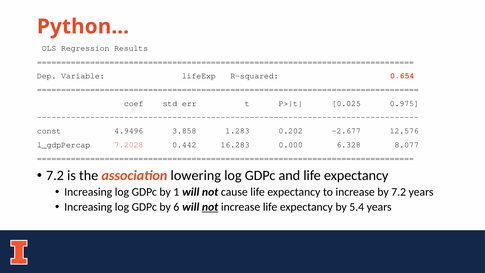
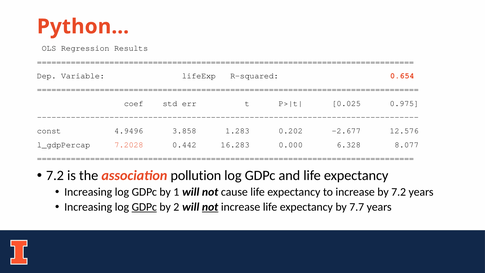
lowering: lowering -> pollution (196, 175)
GDPc underline: none -> present (144, 207)
6: 6 -> 2 (176, 207)
5.4: 5.4 -> 7.7 (357, 207)
